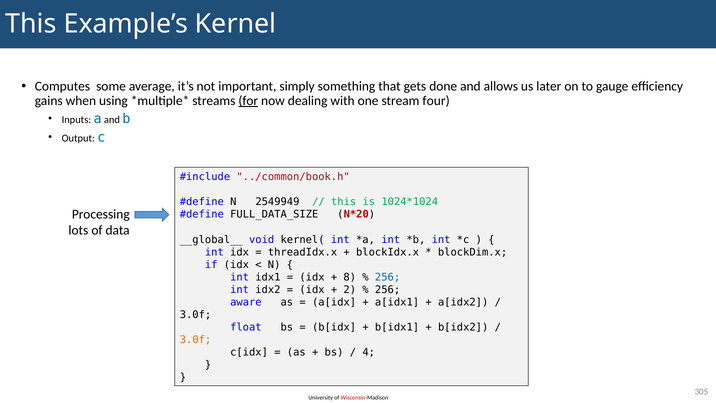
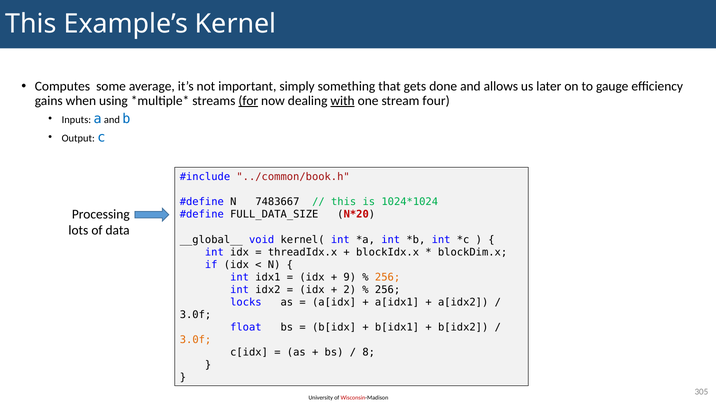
with underline: none -> present (343, 101)
2549949: 2549949 -> 7483667 (277, 202)
8: 8 -> 9 (350, 277)
256 colour: blue -> orange (388, 277)
aware: aware -> locks (246, 302)
4: 4 -> 8 (369, 352)
